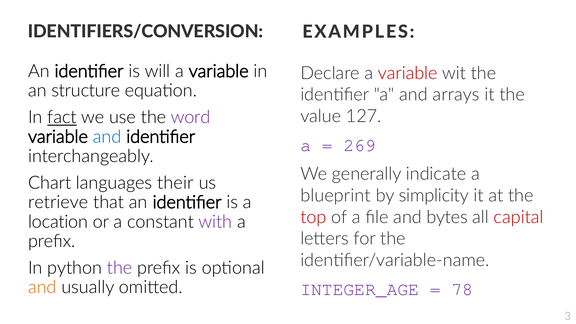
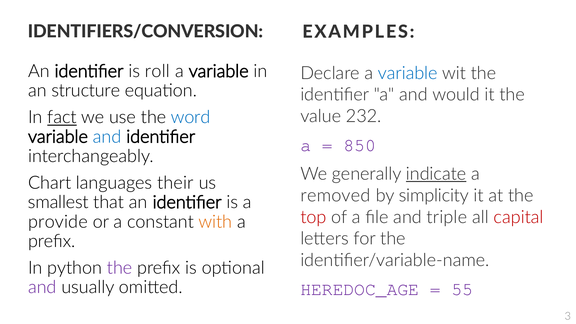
will: will -> roll (157, 71)
variable colour: red -> blue (408, 73)
arrays: arrays -> would (456, 95)
127: 127 -> 232 (364, 116)
word colour: purple -> blue (191, 117)
269: 269 -> 850 (360, 145)
indicate underline: none -> present (436, 174)
blueprint: blueprint -> removed (335, 195)
retrieve: retrieve -> smallest (58, 202)
bytes: bytes -> triple (447, 217)
location: location -> provide (58, 222)
with colour: purple -> orange (215, 222)
and colour: orange -> purple (42, 287)
INTEGER_AGE: INTEGER_AGE -> HEREDOC_AGE (360, 289)
78: 78 -> 55 (462, 289)
